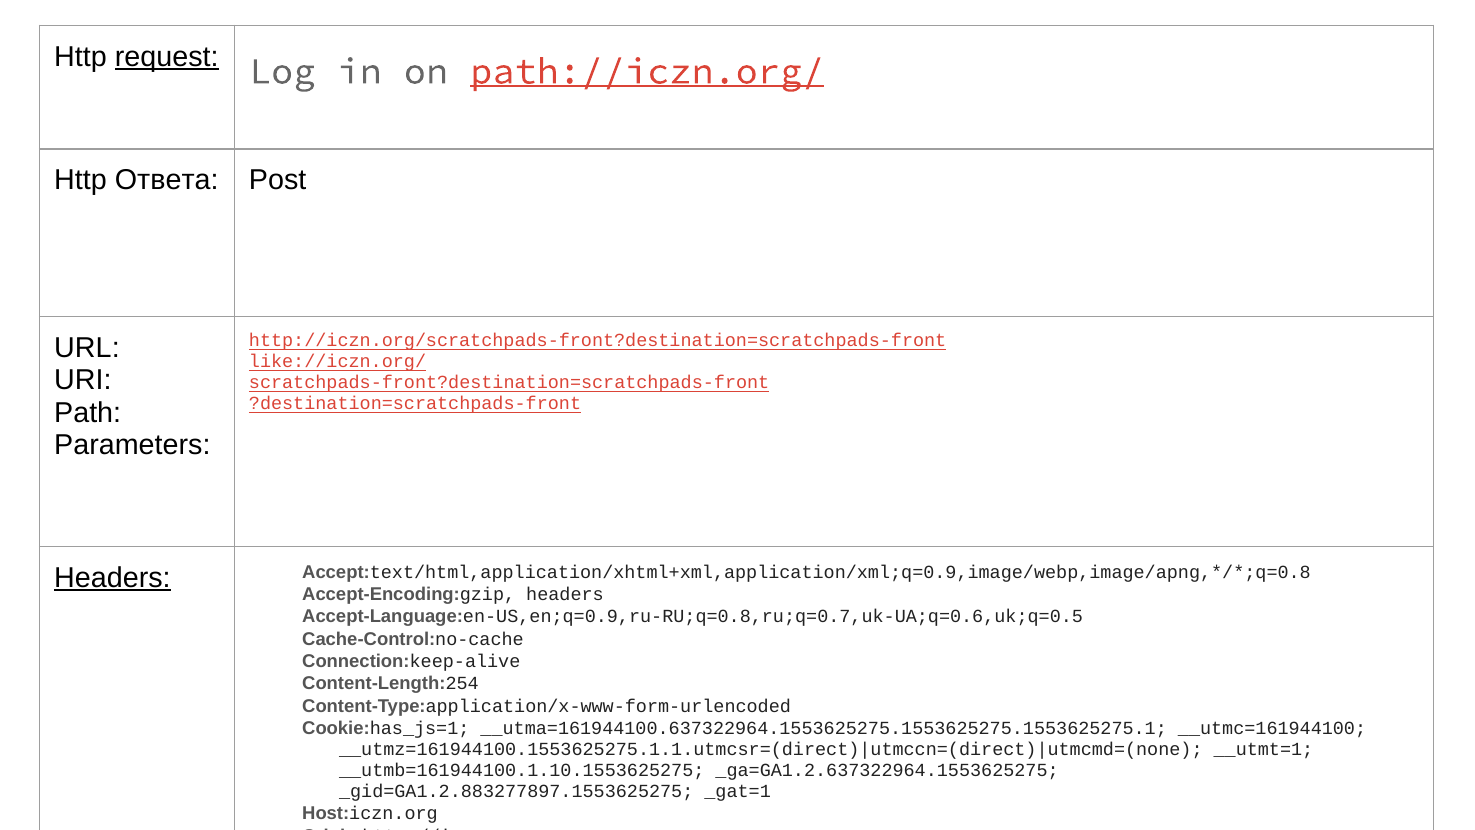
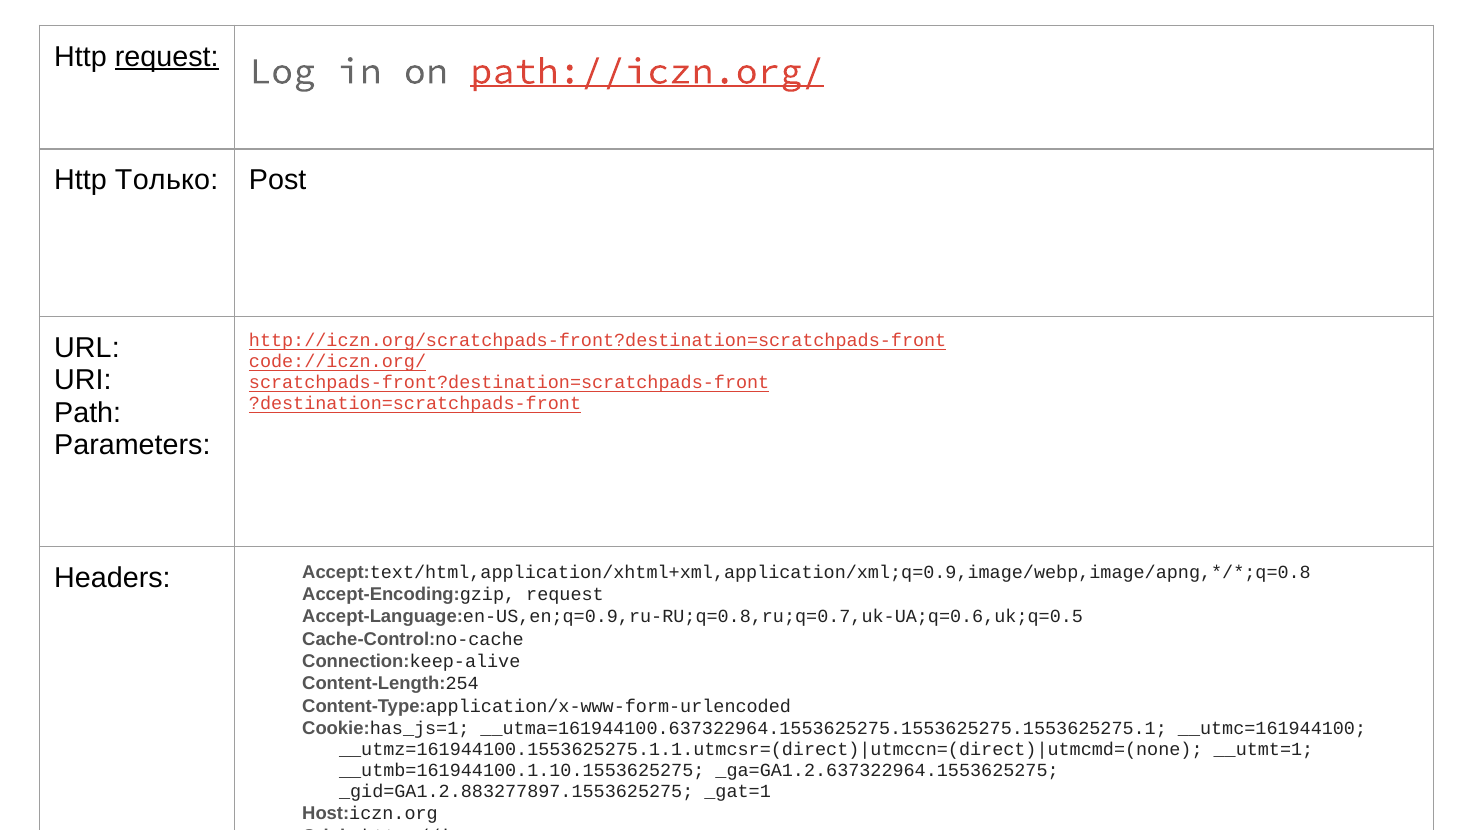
Ответа: Ответа -> Только (167, 180)
like://iczn.org/: like://iczn.org/ -> code://iczn.org/ (338, 361)
Headers underline: present -> none (112, 578)
Accept-Encoding:gzip headers: headers -> request (565, 594)
